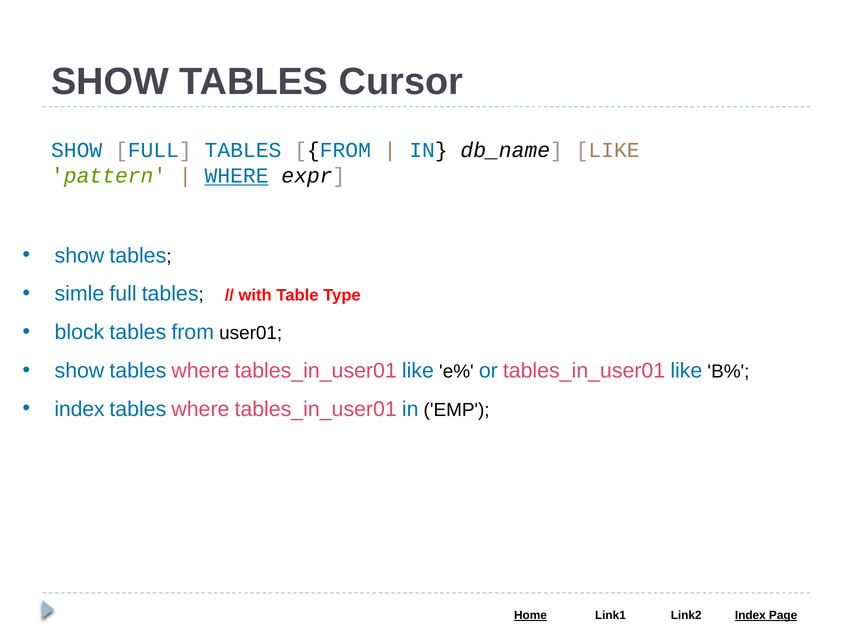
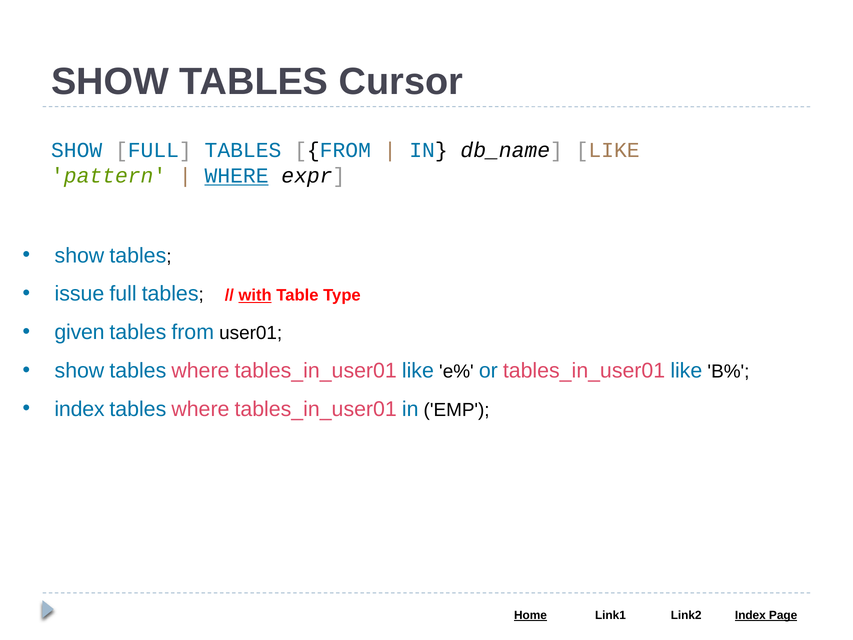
simle: simle -> issue (79, 294)
with underline: none -> present (255, 295)
block: block -> given (80, 332)
